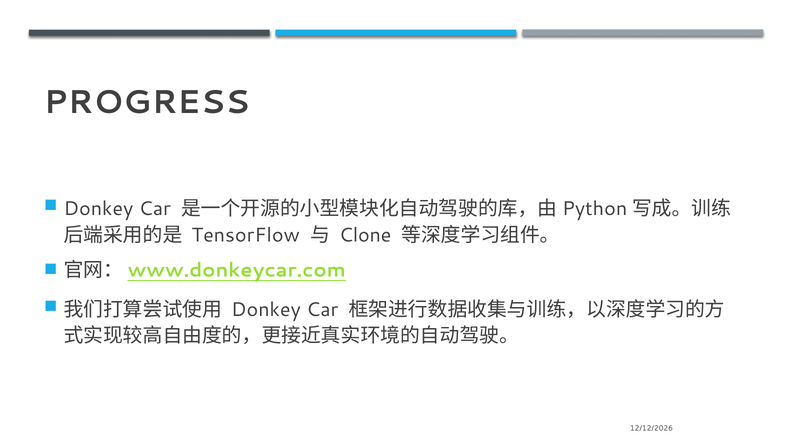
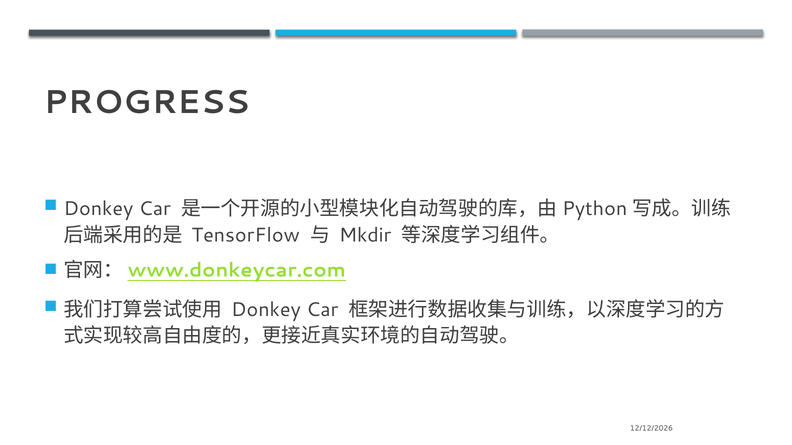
Clone: Clone -> Mkdir (365, 235)
